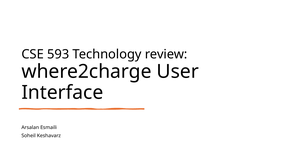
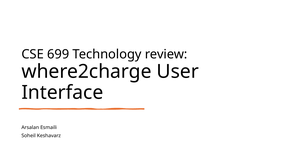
593: 593 -> 699 (58, 54)
